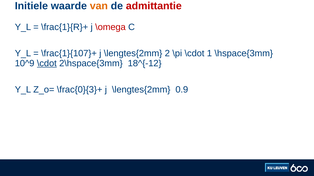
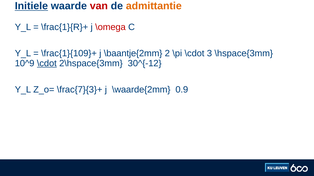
Initiele underline: none -> present (31, 6)
van colour: orange -> red (99, 6)
admittantie colour: red -> orange (154, 6)
\frac{1}{107}+: \frac{1}{107}+ -> \frac{1}{109}+ (69, 54)
\lengtes{2mm: \lengtes{2mm -> \baantje{2mm (133, 54)
1: 1 -> 3 (209, 54)
18^{-12: 18^{-12 -> 30^{-12 (145, 63)
\frac{0}{3}+: \frac{0}{3}+ -> \frac{7}{3}+ (80, 90)
\lengtes{2mm: \lengtes{2mm -> \waarde{2mm (141, 90)
